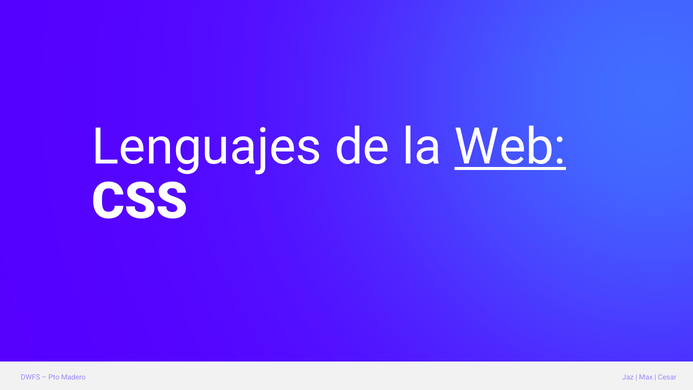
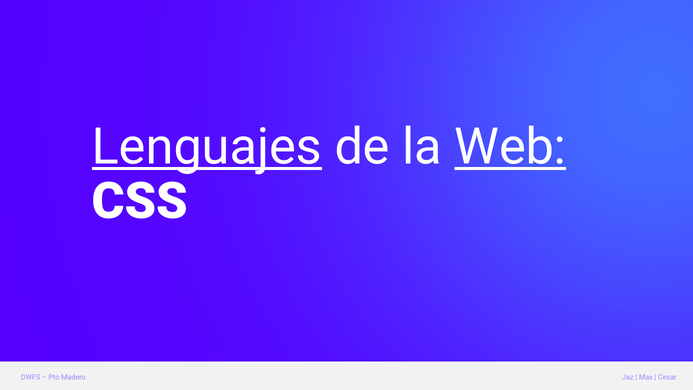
Lenguajes underline: none -> present (207, 147)
